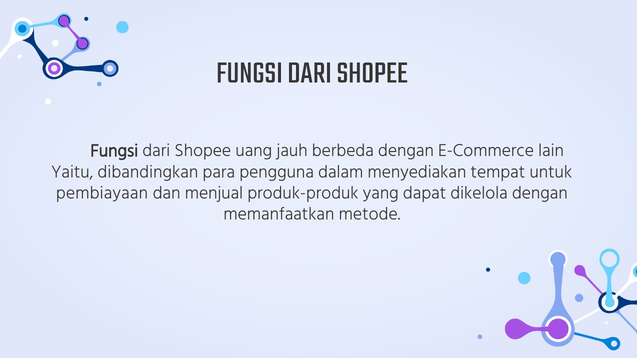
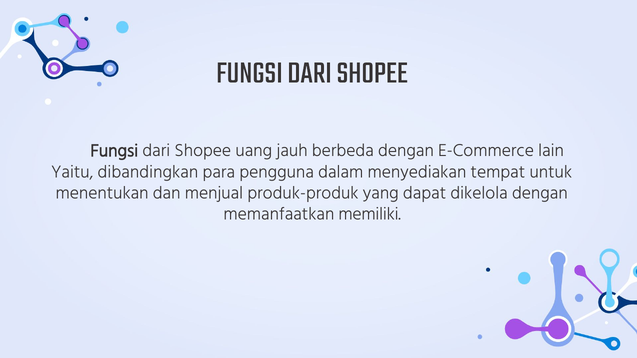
pembiayaan: pembiayaan -> menentukan (102, 193)
metode: metode -> memiliki (370, 214)
